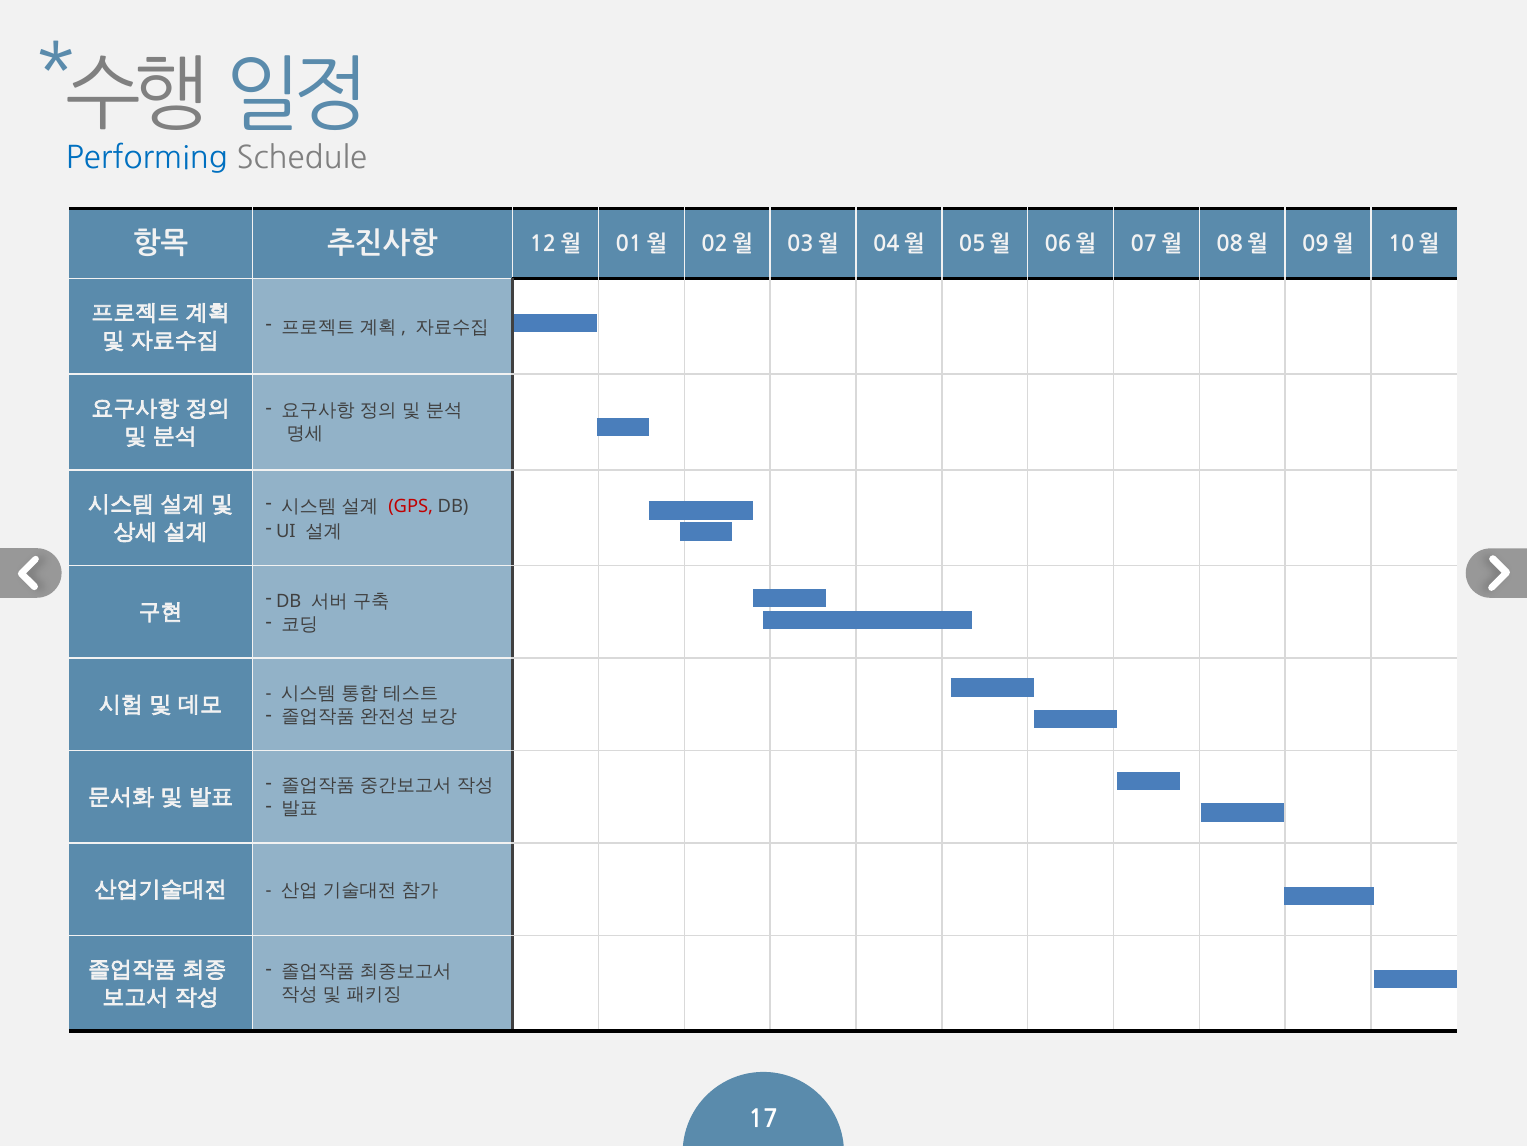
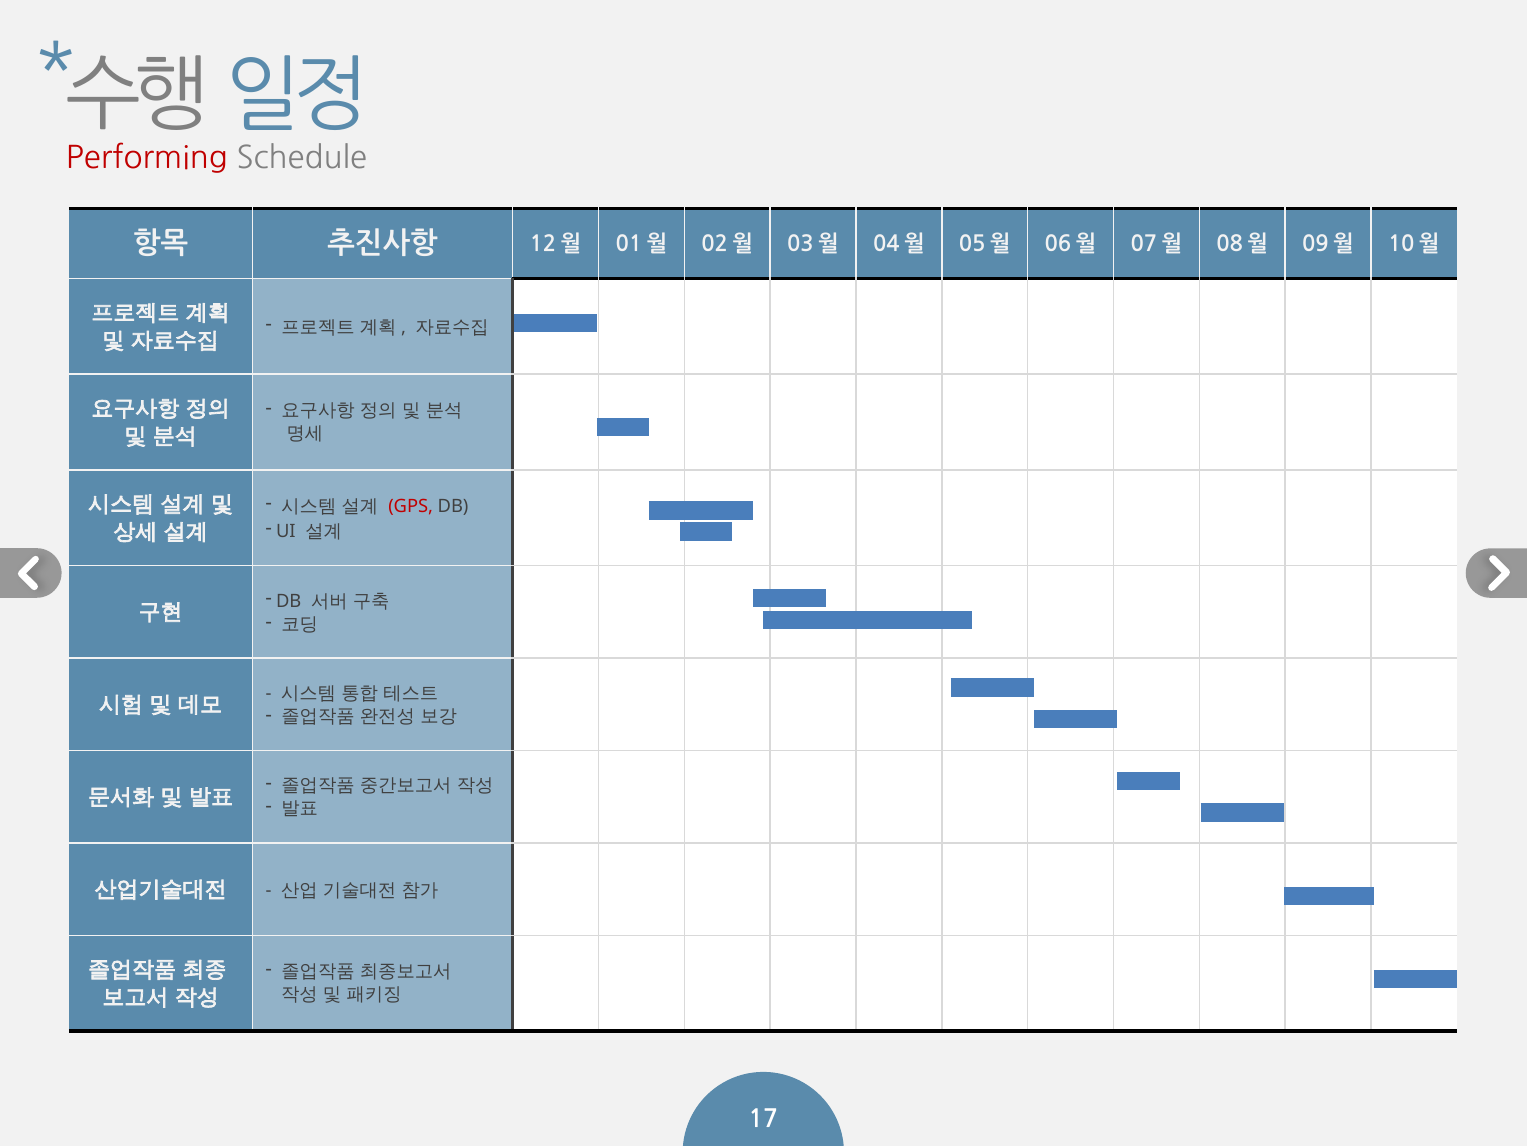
Performing colour: blue -> red (147, 158)
